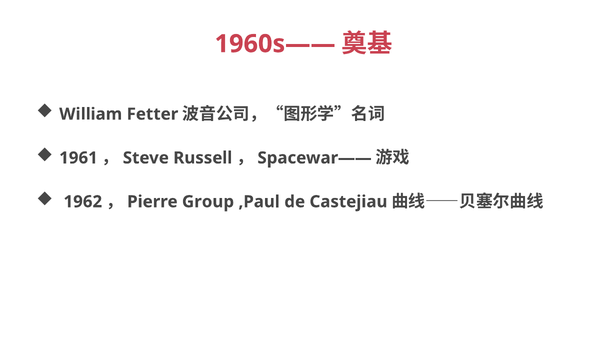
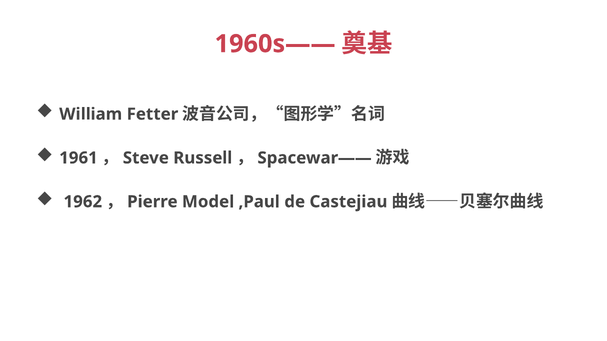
Group: Group -> Model (208, 202)
